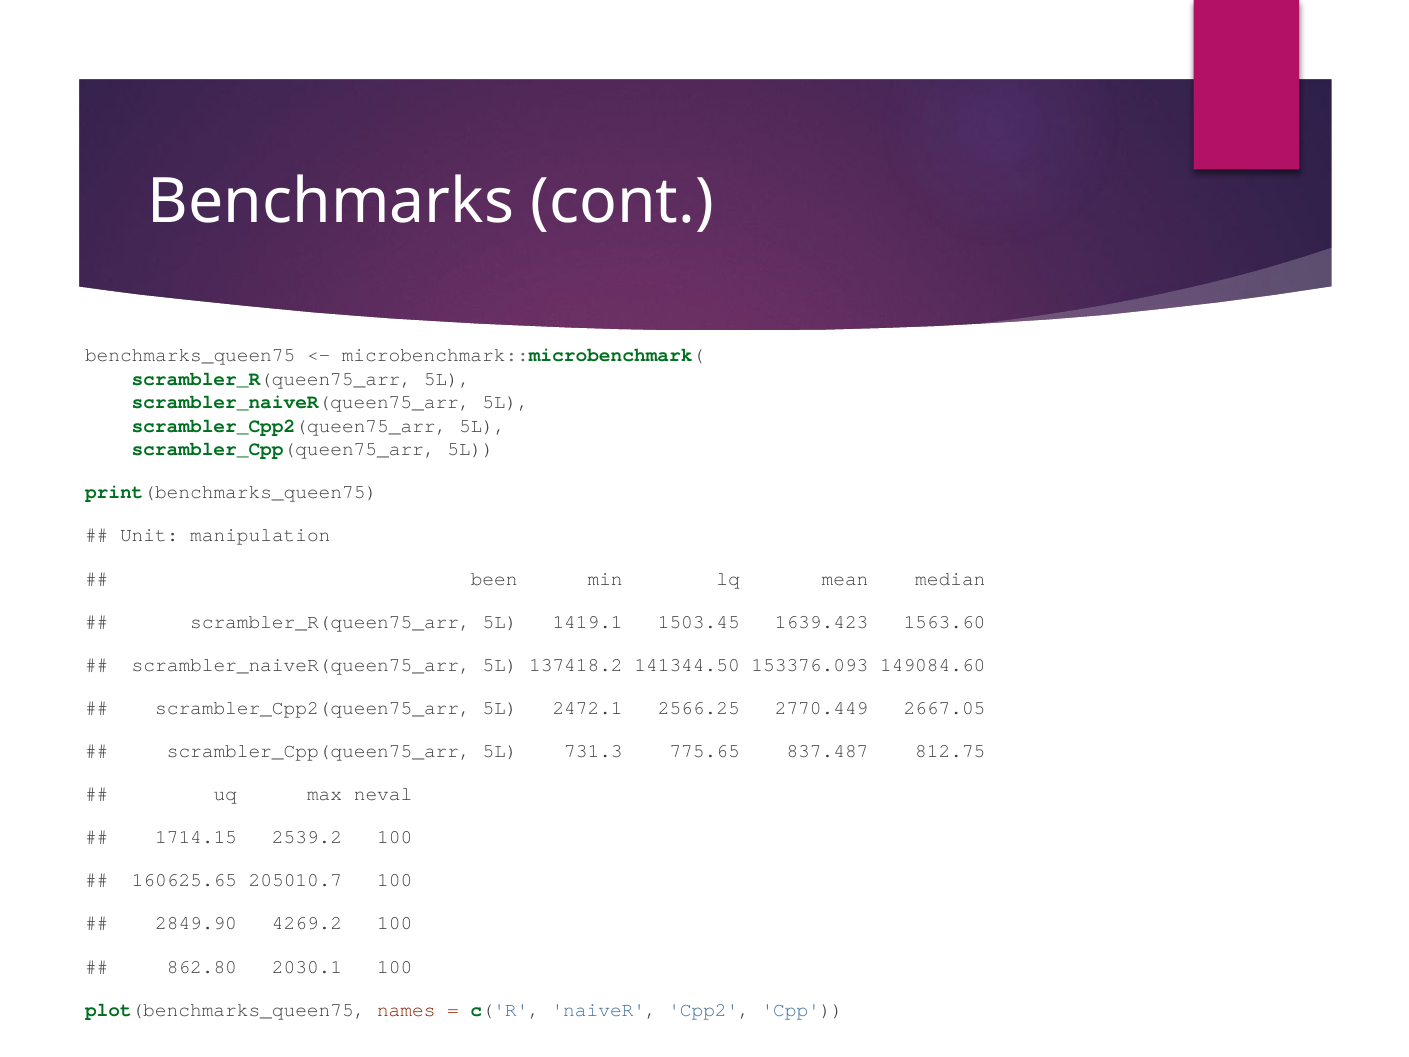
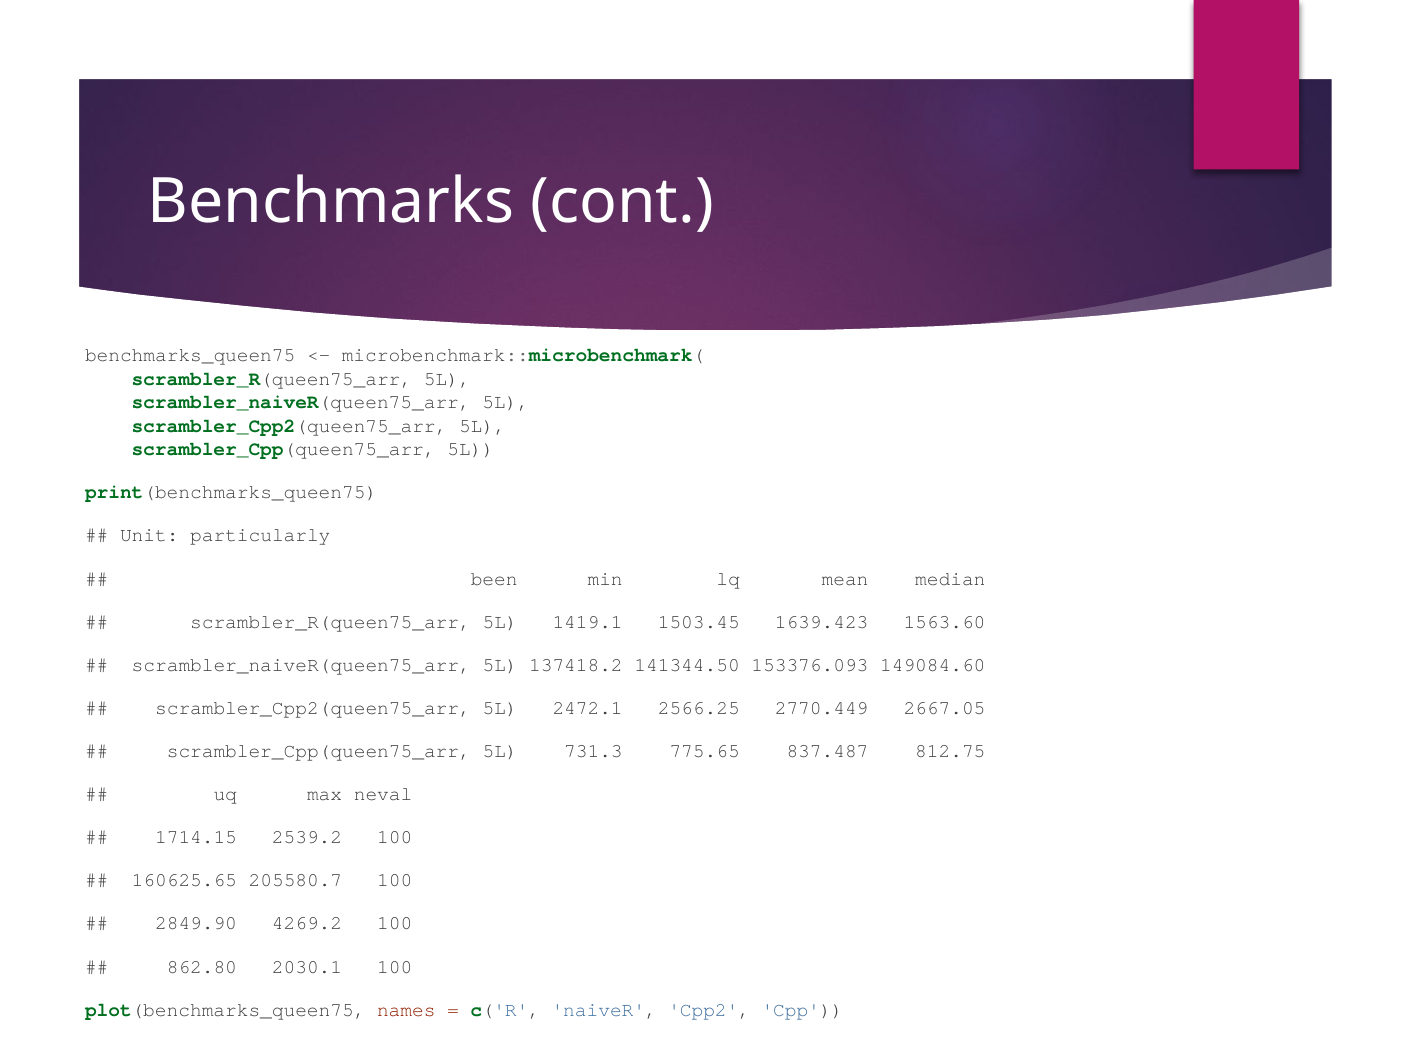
manipulation: manipulation -> particularly (260, 535)
205010.7: 205010.7 -> 205580.7 (295, 880)
